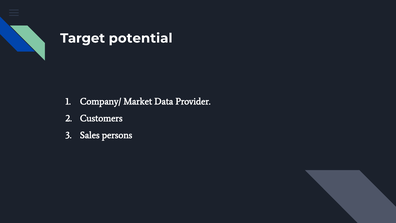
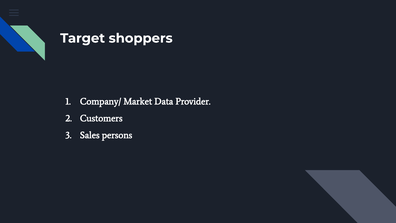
potential: potential -> shoppers (141, 38)
